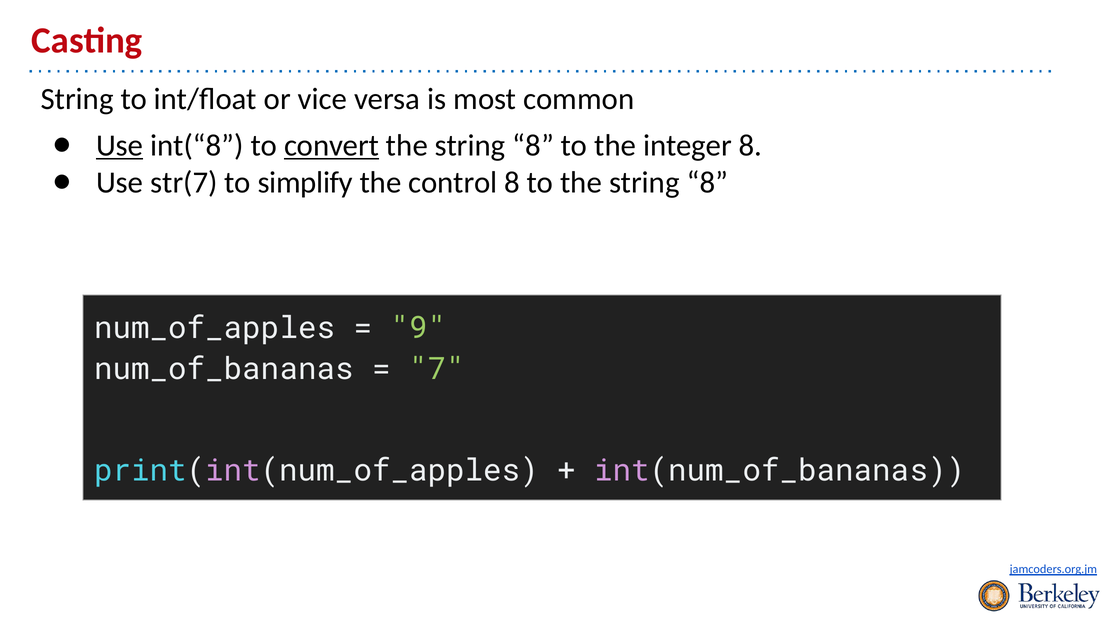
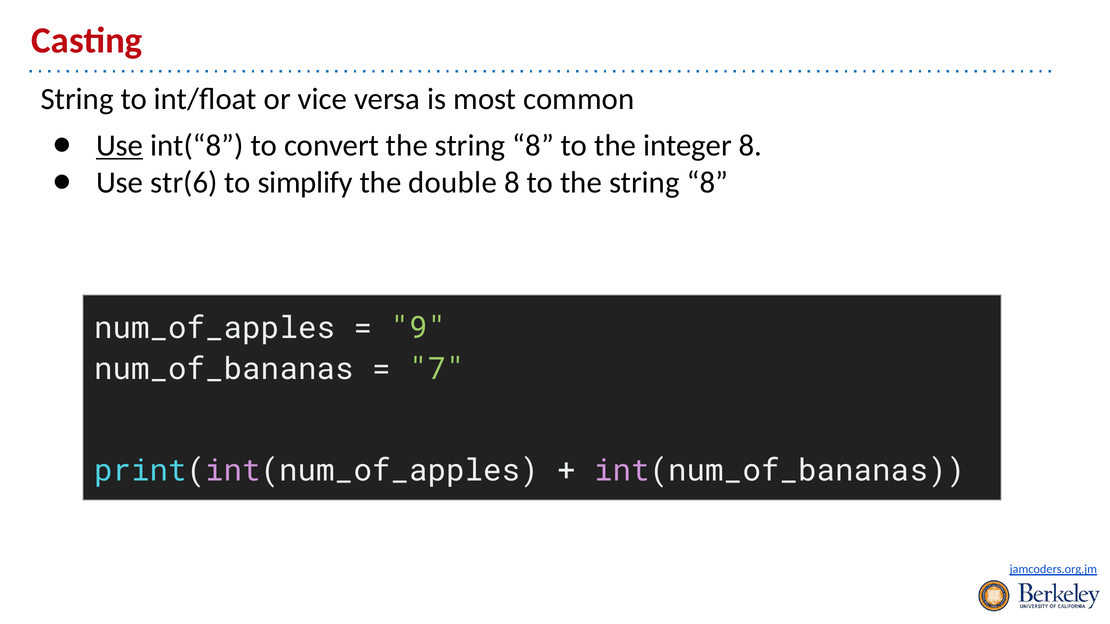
convert underline: present -> none (332, 146)
str(7: str(7 -> str(6 (184, 183)
control: control -> double (453, 183)
